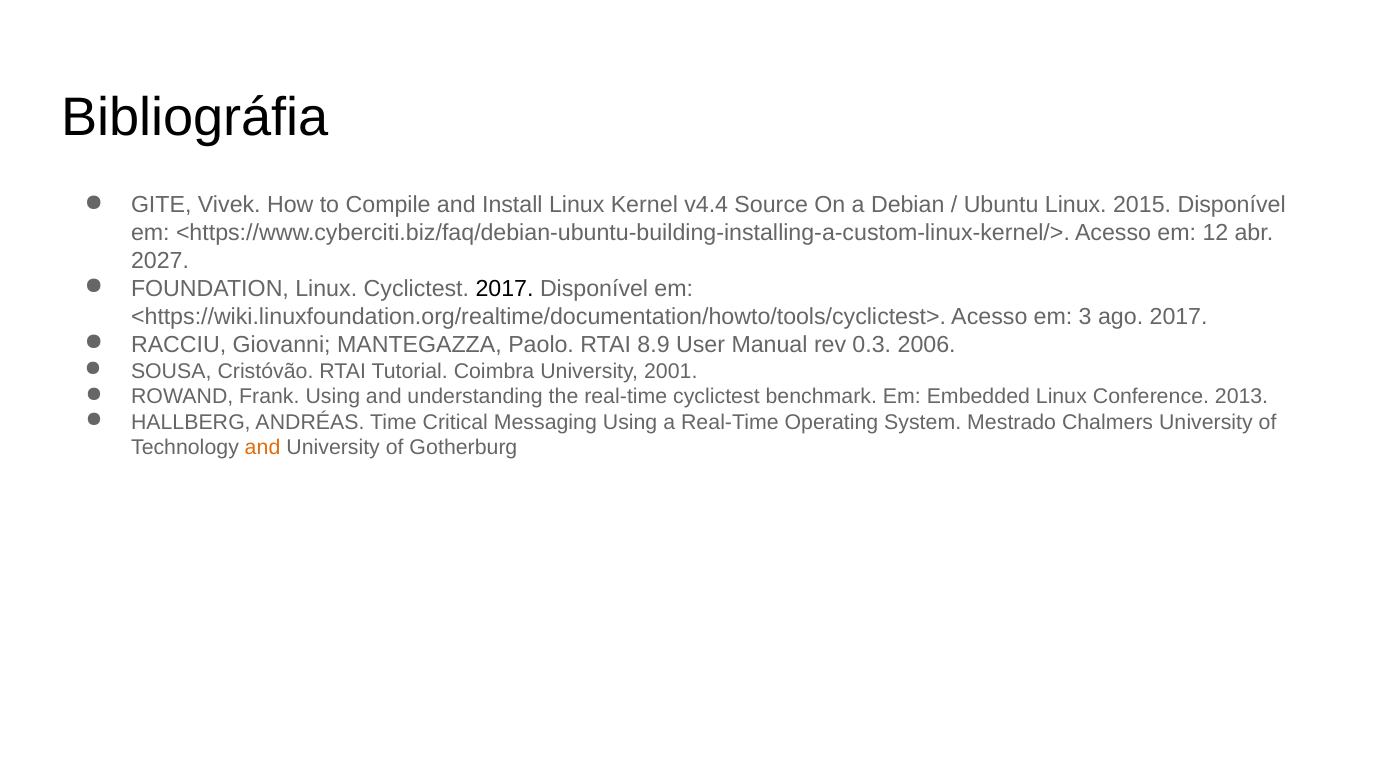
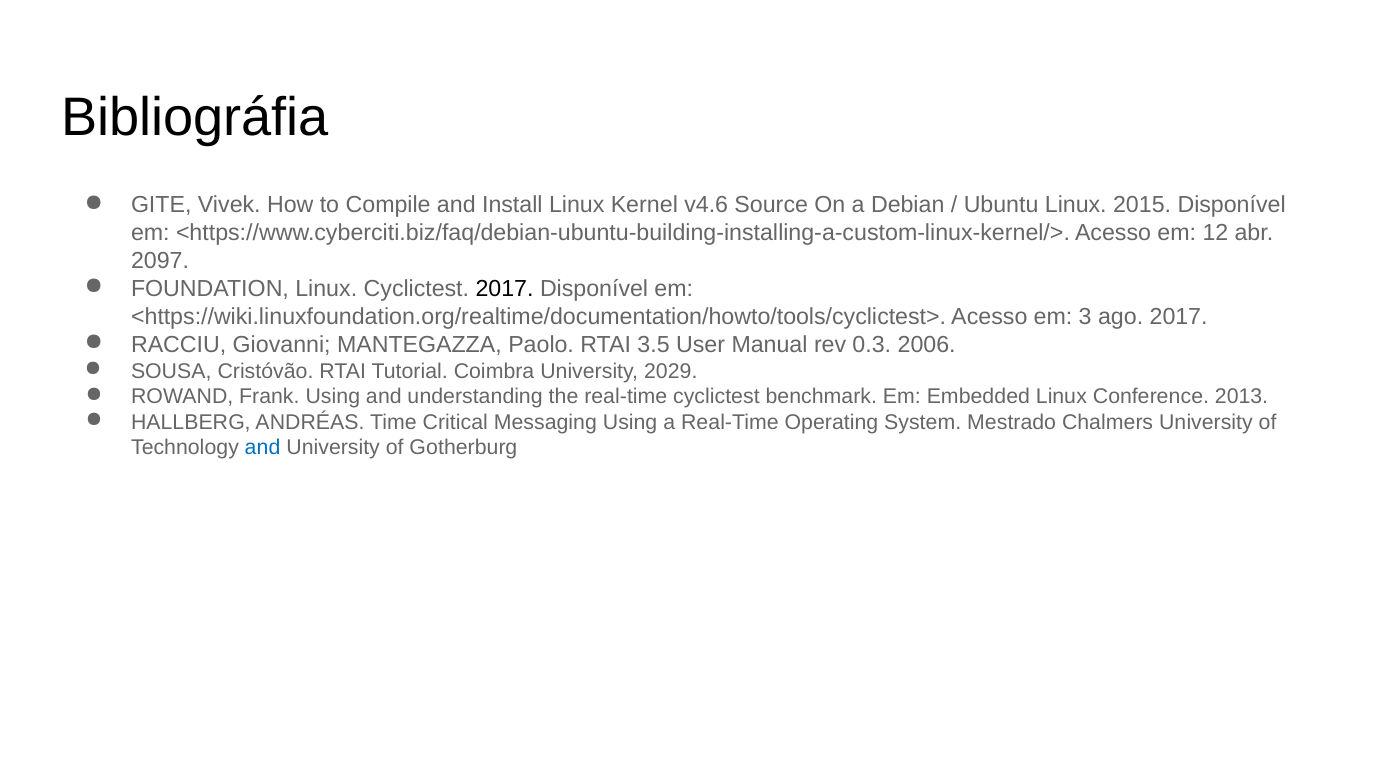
v4.4: v4.4 -> v4.6 (706, 205)
2027: 2027 -> 2097 (160, 261)
8.9: 8.9 -> 3.5 (654, 344)
2001: 2001 -> 2029 (671, 371)
and colour: orange -> blue (263, 448)
